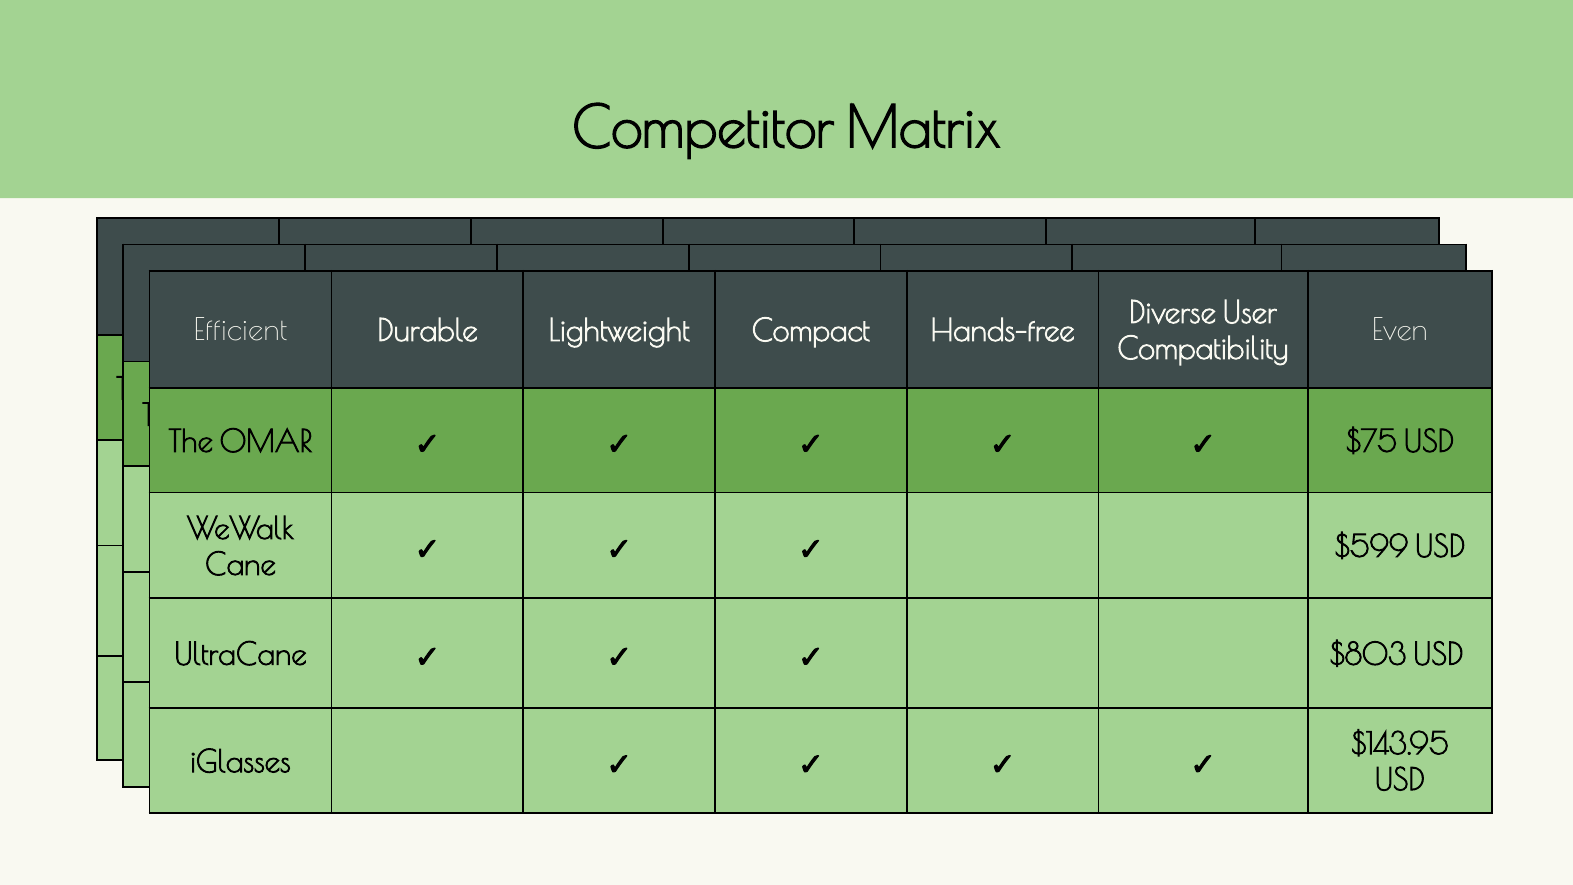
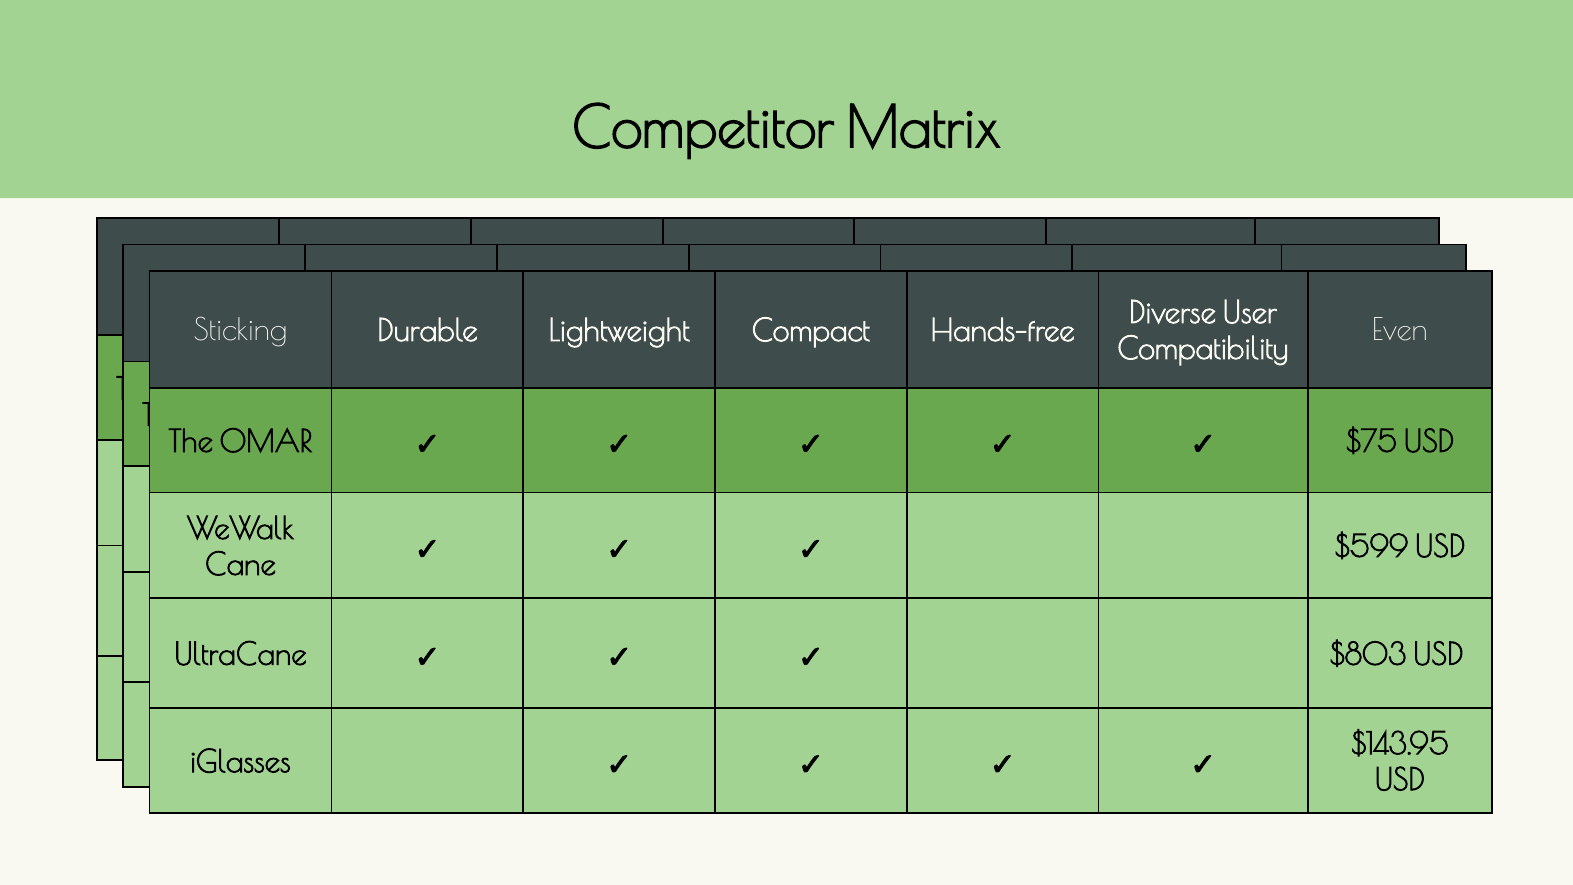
Efficient: Efficient -> Sticking (241, 331)
